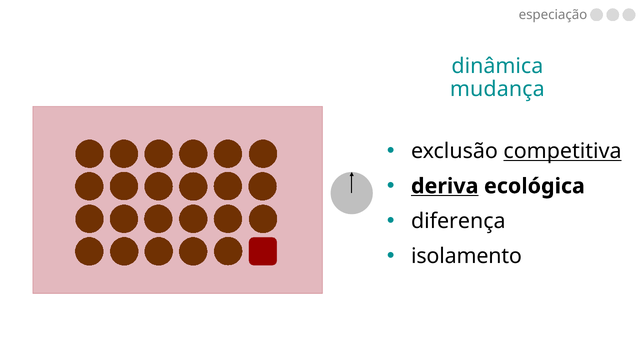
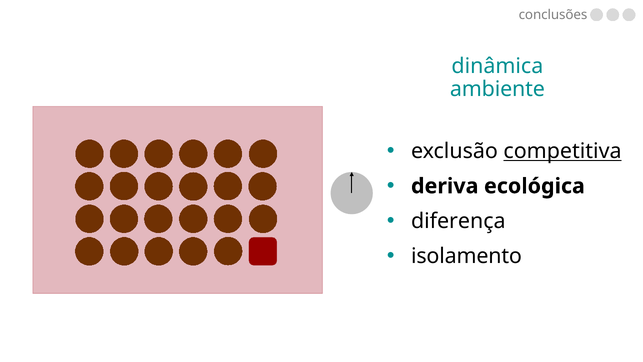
especiação: especiação -> conclusões (553, 15)
mudança: mudança -> ambiente (497, 89)
deriva underline: present -> none (445, 186)
